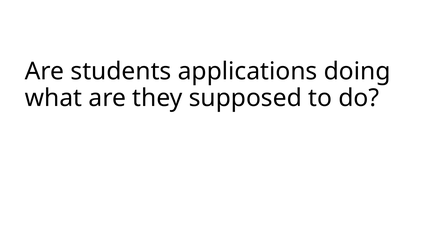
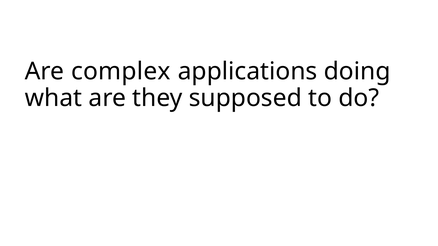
students: students -> complex (121, 71)
